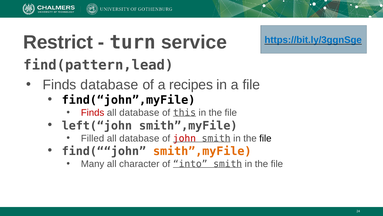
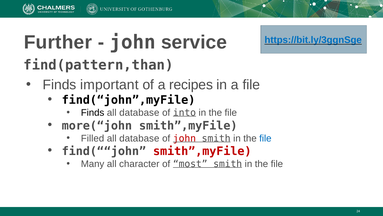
Restrict: Restrict -> Further (58, 42)
turn: turn -> john (133, 42)
find(pattern,lead: find(pattern,lead -> find(pattern,than (98, 65)
Finds database: database -> important (109, 85)
Finds colour: red -> black (93, 112)
this: this -> into (184, 112)
left(“john: left(“john -> more(“john (97, 125)
file colour: black -> blue (265, 138)
smith”,myFile colour: orange -> red (202, 151)
into: into -> most (190, 164)
